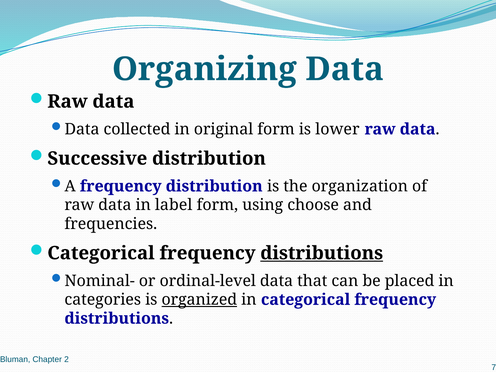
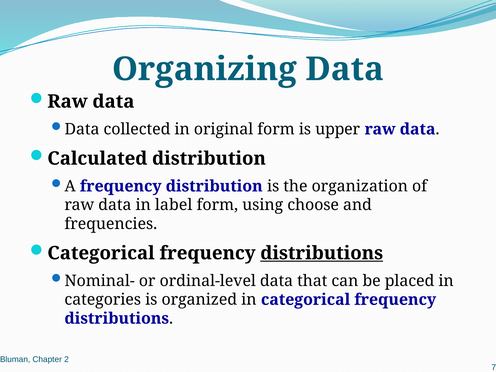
lower: lower -> upper (338, 129)
Successive: Successive -> Calculated (97, 159)
organized underline: present -> none (199, 300)
